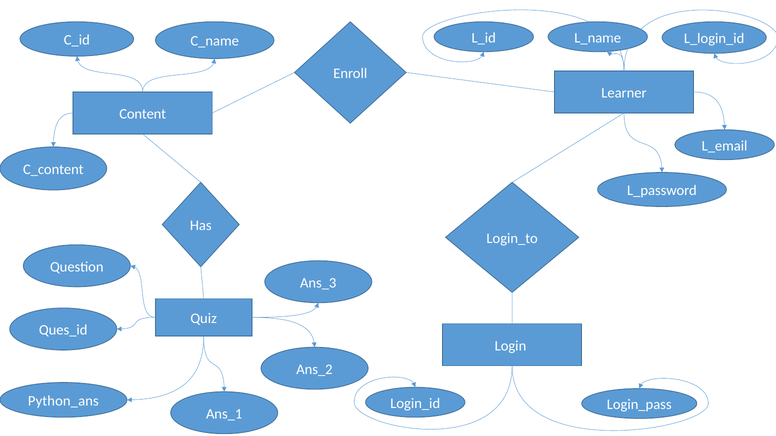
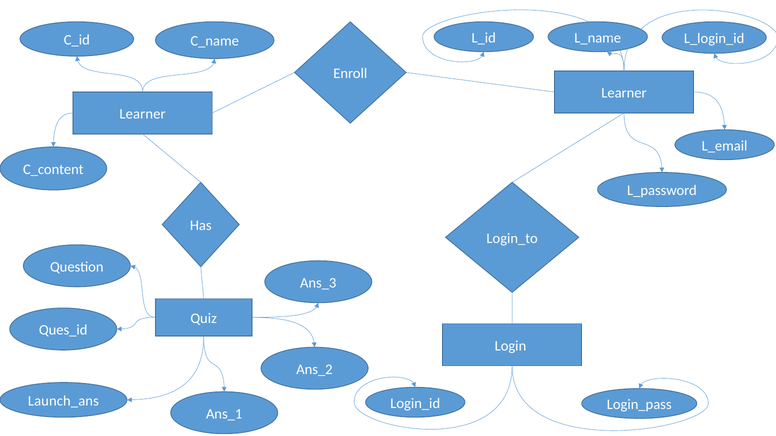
Content: Content -> Learner (143, 114)
Python_ans: Python_ans -> Launch_ans (63, 401)
